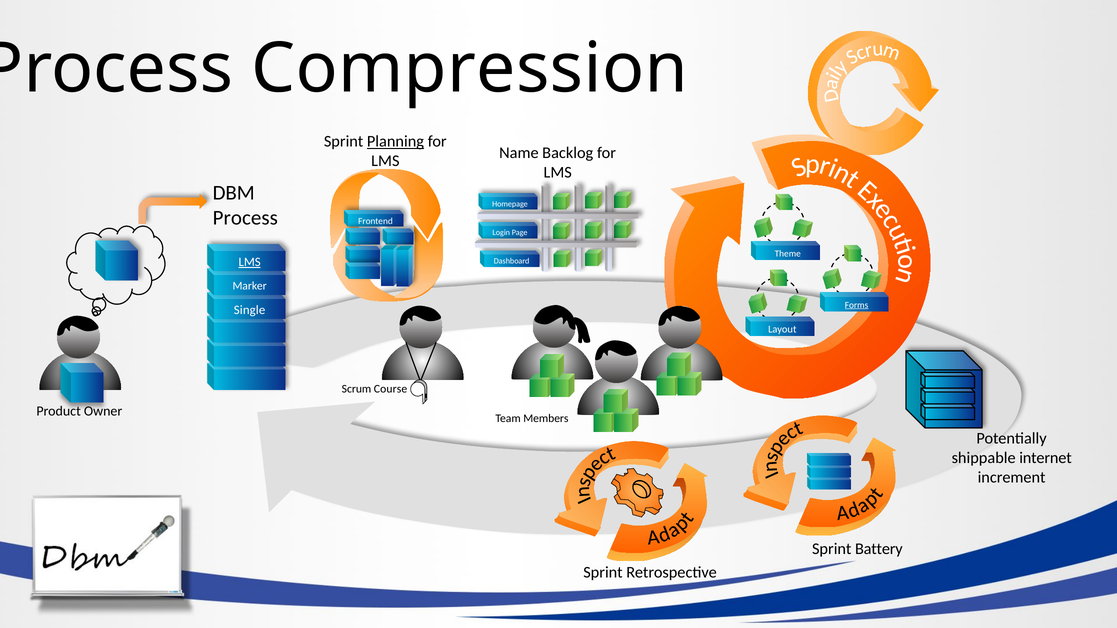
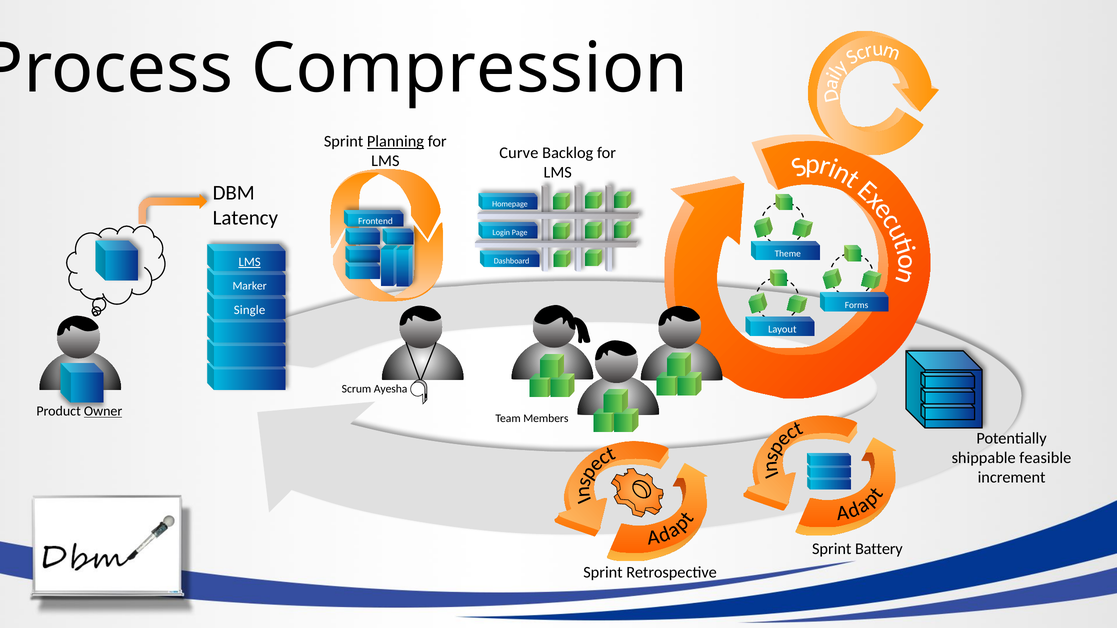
Name: Name -> Curve (519, 153)
Process: Process -> Latency (245, 218)
Forms underline: present -> none (857, 305)
Course: Course -> Ayesha (391, 389)
Owner underline: none -> present (103, 411)
internet: internet -> feasible (1045, 458)
